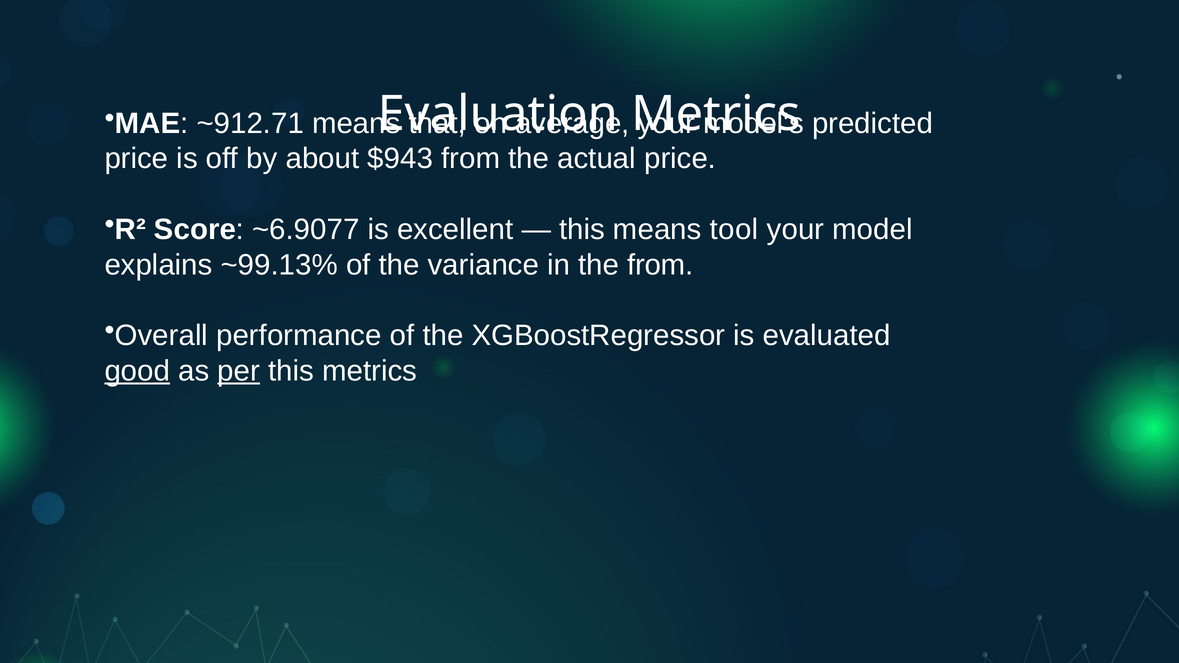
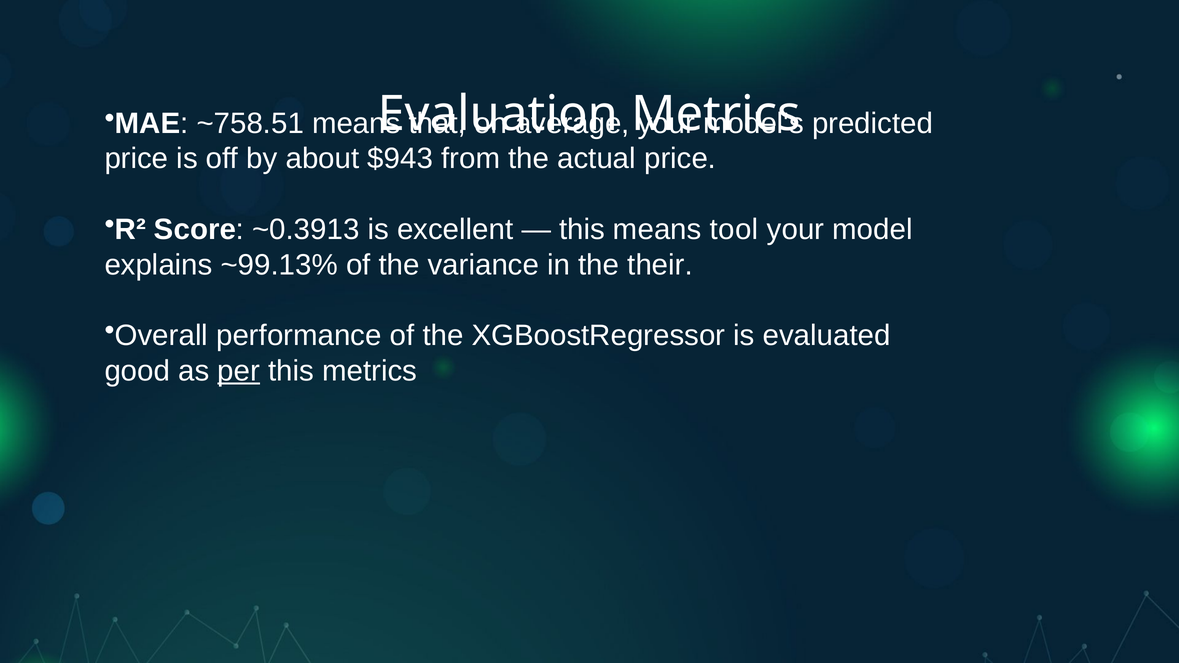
~912.71: ~912.71 -> ~758.51 (250, 123)
~6.9077: ~6.9077 -> ~0.3913 (306, 230)
the from: from -> their (660, 265)
good underline: present -> none (137, 371)
